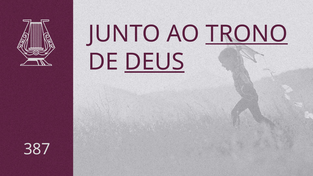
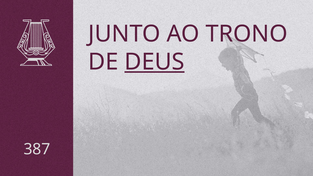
TRONO underline: present -> none (247, 34)
